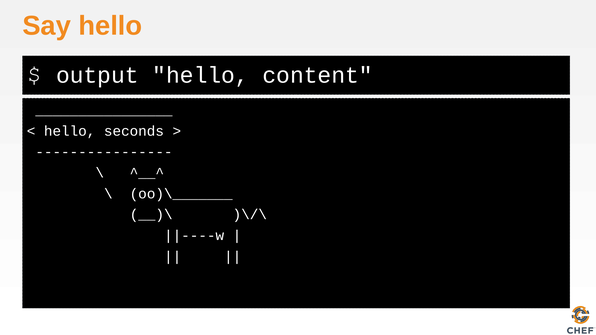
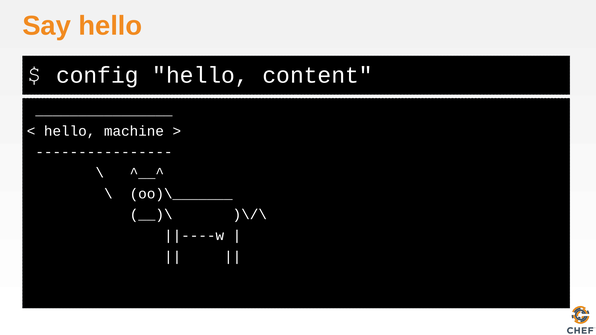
output: output -> config (97, 75)
seconds: seconds -> machine (134, 131)
